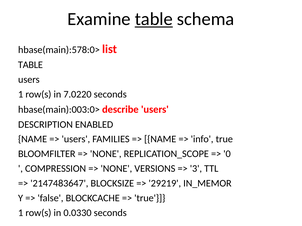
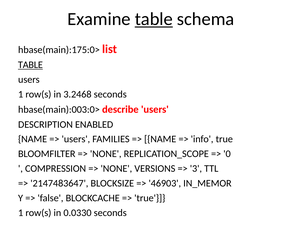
hbase(main):578:0>: hbase(main):578:0> -> hbase(main):175:0> (59, 50)
TABLE underline: none -> present (30, 65)
7.0220: 7.0220 -> 3.2468 (77, 95)
29219: 29219 -> 46903 (165, 184)
